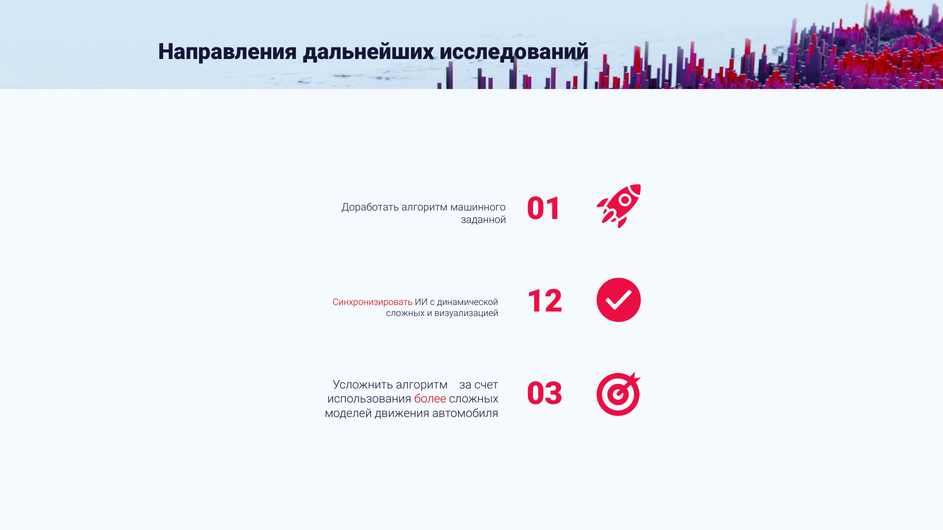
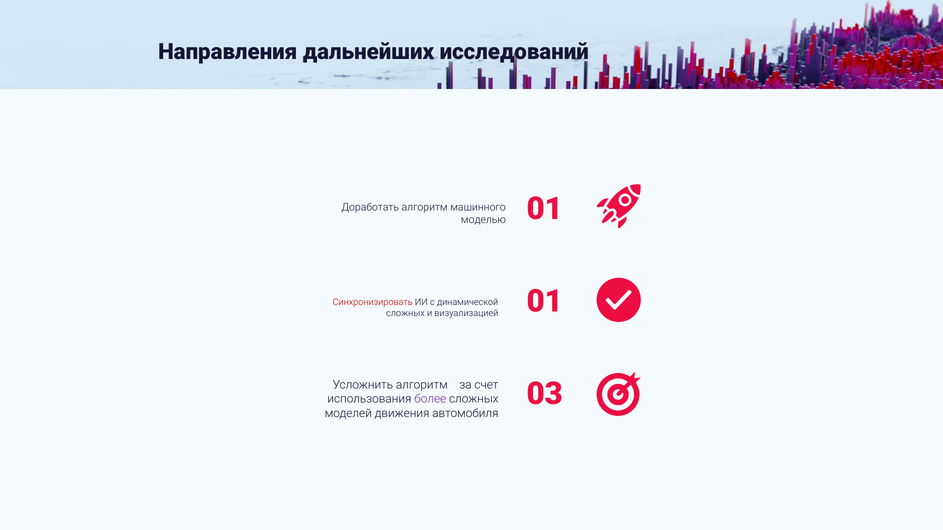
заданной: заданной -> моделью (483, 220)
визуализацией 12: 12 -> 01 (545, 302)
более colour: red -> purple (430, 399)
